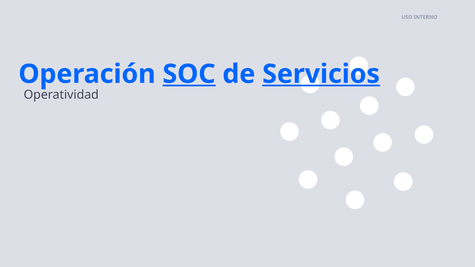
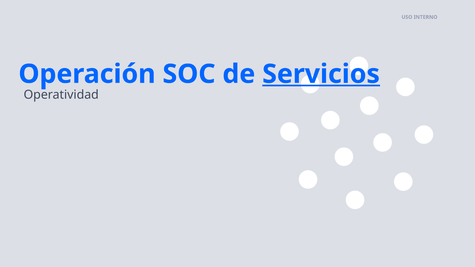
SOC underline: present -> none (189, 74)
